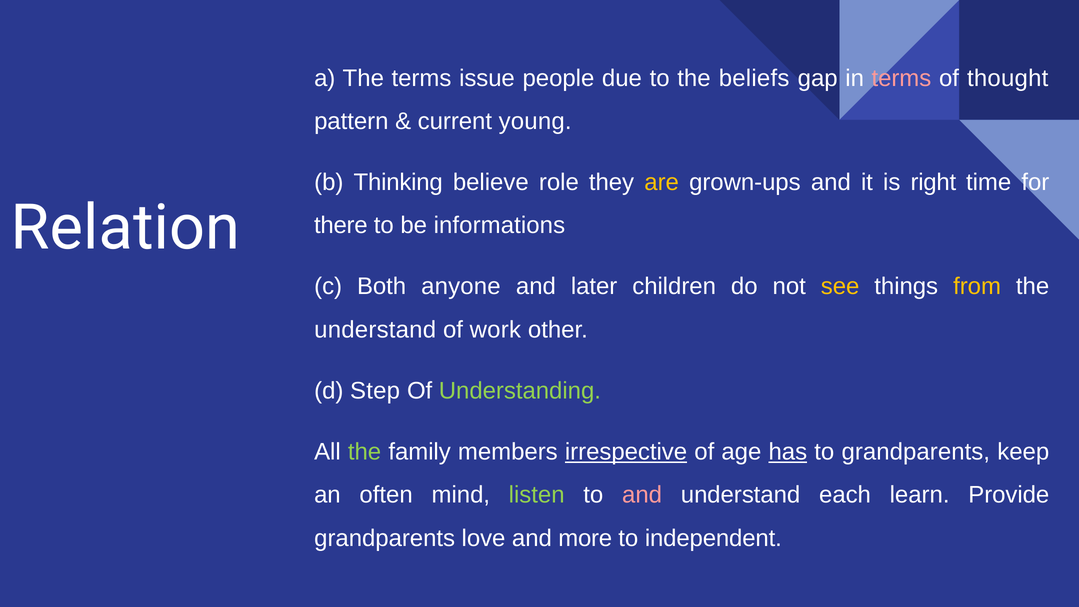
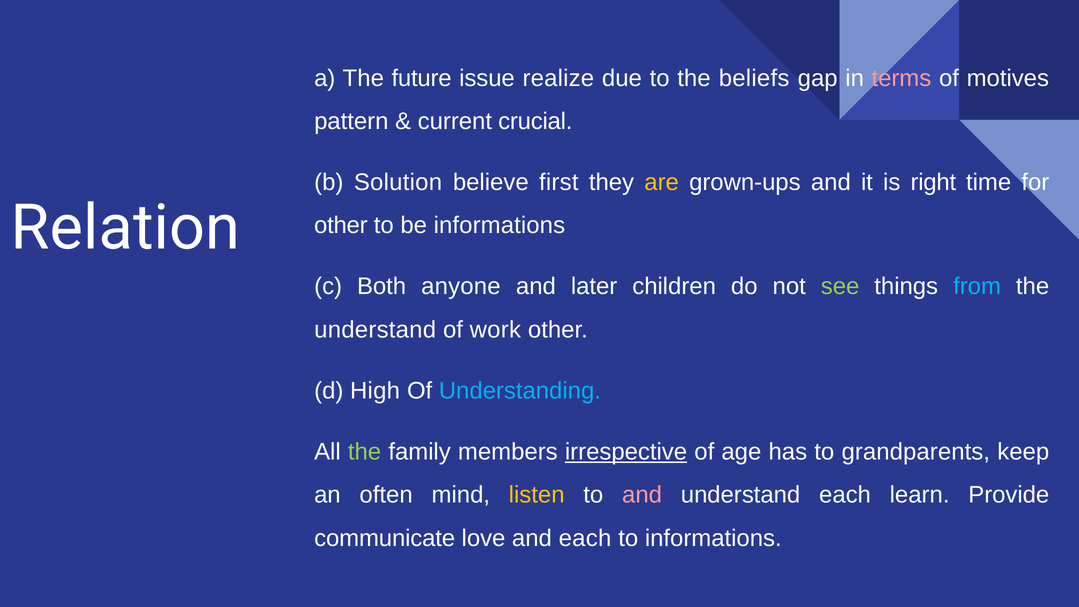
The terms: terms -> future (422, 78)
people: people -> realize (558, 78)
thought: thought -> motives (1008, 78)
young: young -> crucial (535, 121)
Thinking: Thinking -> Solution (398, 182)
role: role -> first (559, 182)
there: there -> other (341, 225)
see colour: yellow -> light green (840, 287)
from colour: yellow -> light blue (977, 287)
Step: Step -> High (375, 391)
Understanding colour: light green -> light blue (520, 391)
has underline: present -> none (788, 452)
listen colour: light green -> yellow (537, 495)
grandparents: grandparents -> communicate (385, 538)
and more: more -> each (585, 538)
to independent: independent -> informations (713, 538)
